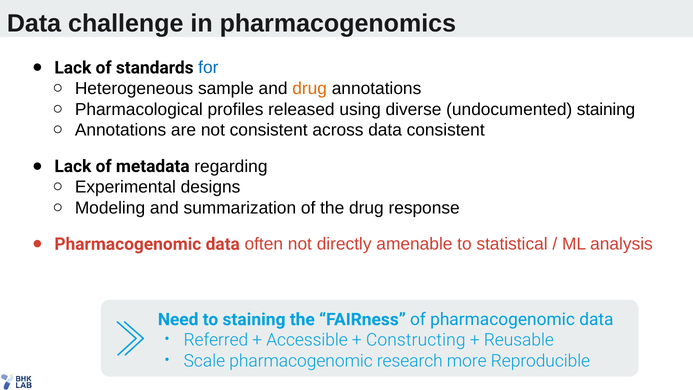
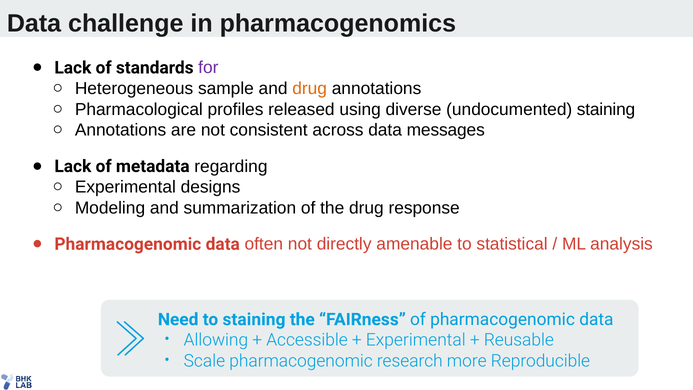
for colour: blue -> purple (208, 68)
data consistent: consistent -> messages (446, 130)
Referred: Referred -> Allowing (216, 340)
Constructing: Constructing -> Experimental (416, 340)
